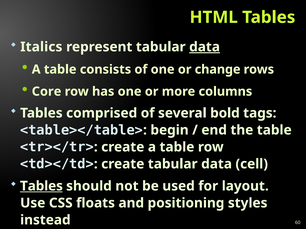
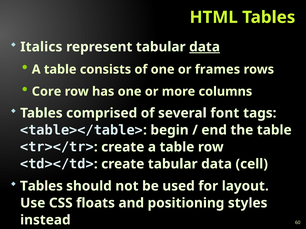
change: change -> frames (217, 70)
bold: bold -> font (225, 113)
Tables underline: present -> none (41, 186)
